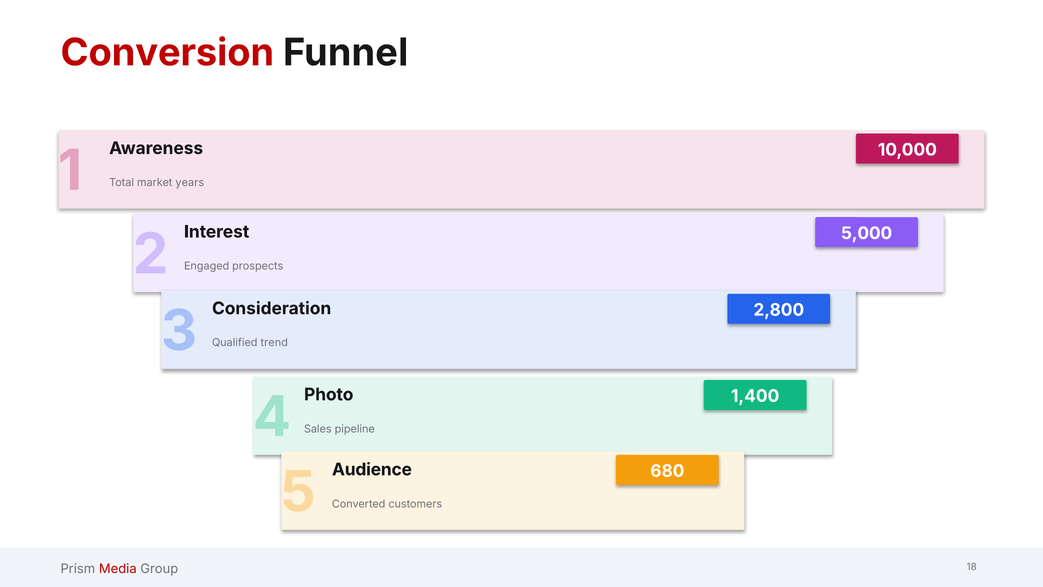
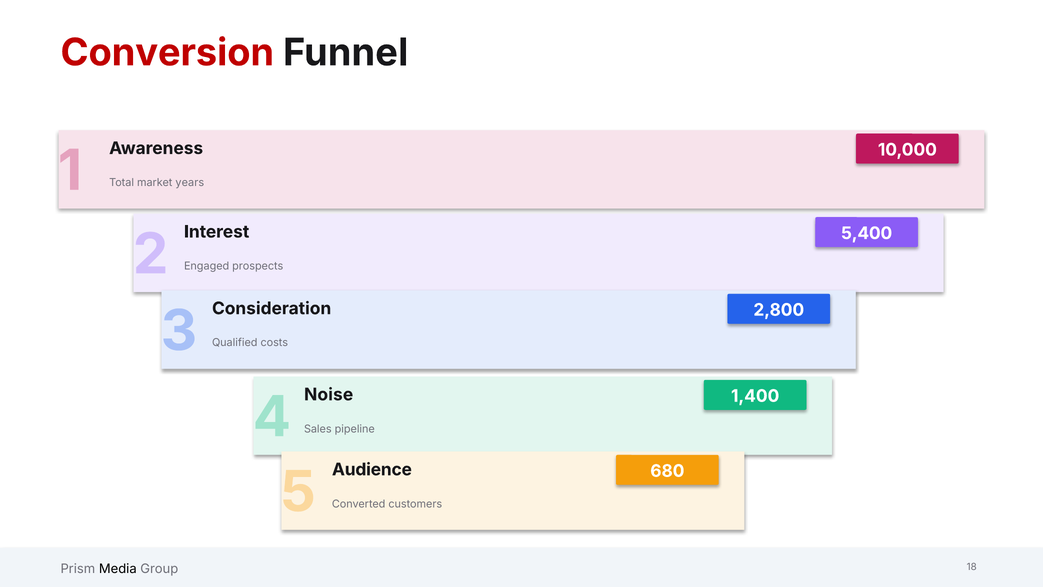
5,000: 5,000 -> 5,400 (867, 233)
trend: trend -> costs (274, 343)
Photo: Photo -> Noise (329, 394)
Media colour: red -> black (118, 569)
